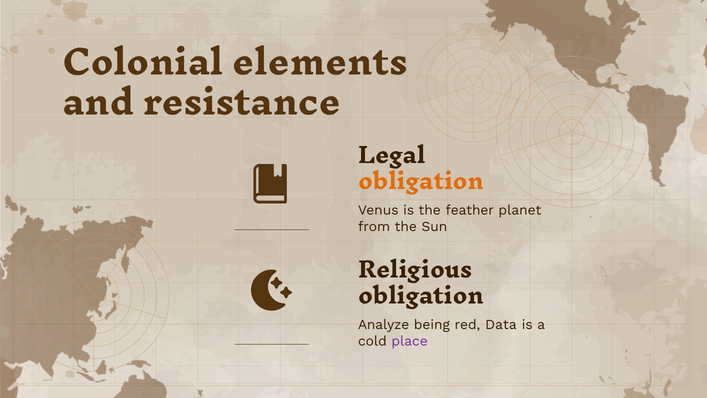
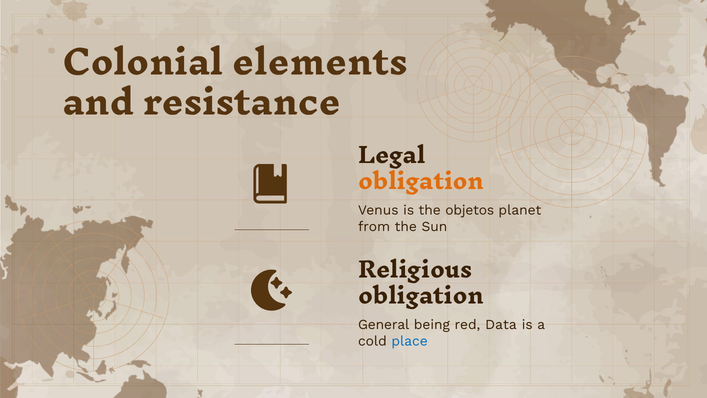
feather: feather -> objetos (470, 210)
Analyze: Analyze -> General (384, 325)
place colour: purple -> blue (410, 341)
